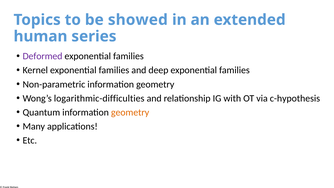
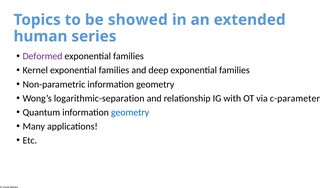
logarithmic-difficulties: logarithmic-difficulties -> logarithmic-separation (99, 98)
c-hypothesis: c-hypothesis -> c-parameter (295, 98)
geometry colour: orange -> blue (130, 112)
